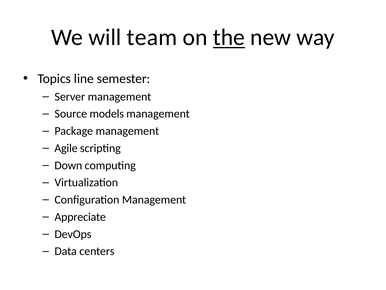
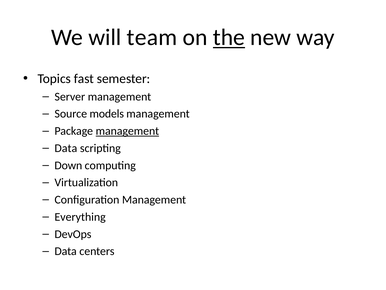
line: line -> fast (84, 78)
management underline: none -> present (127, 131)
Agile: Agile -> Data (66, 148)
Appreciate: Appreciate -> Everything (80, 217)
